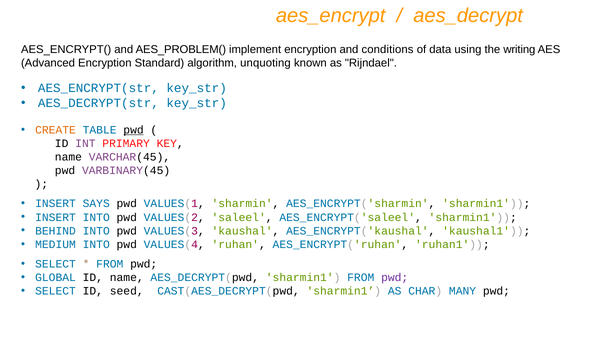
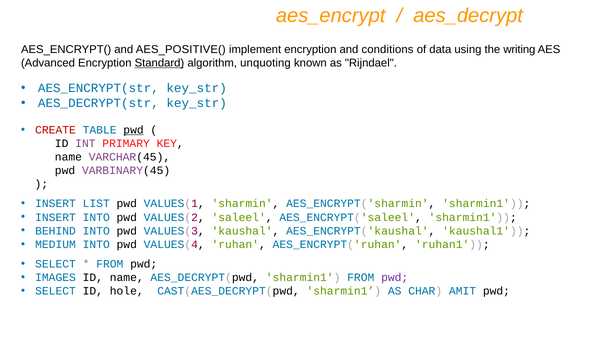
AES_PROBLEM(: AES_PROBLEM( -> AES_POSITIVE( (181, 49)
Standard underline: none -> present (159, 63)
CREATE colour: orange -> red (56, 130)
SAYS: SAYS -> LIST (96, 204)
GLOBAL: GLOBAL -> IMAGES (56, 278)
seed: seed -> hole (127, 291)
MANY: MANY -> AMIT (463, 291)
